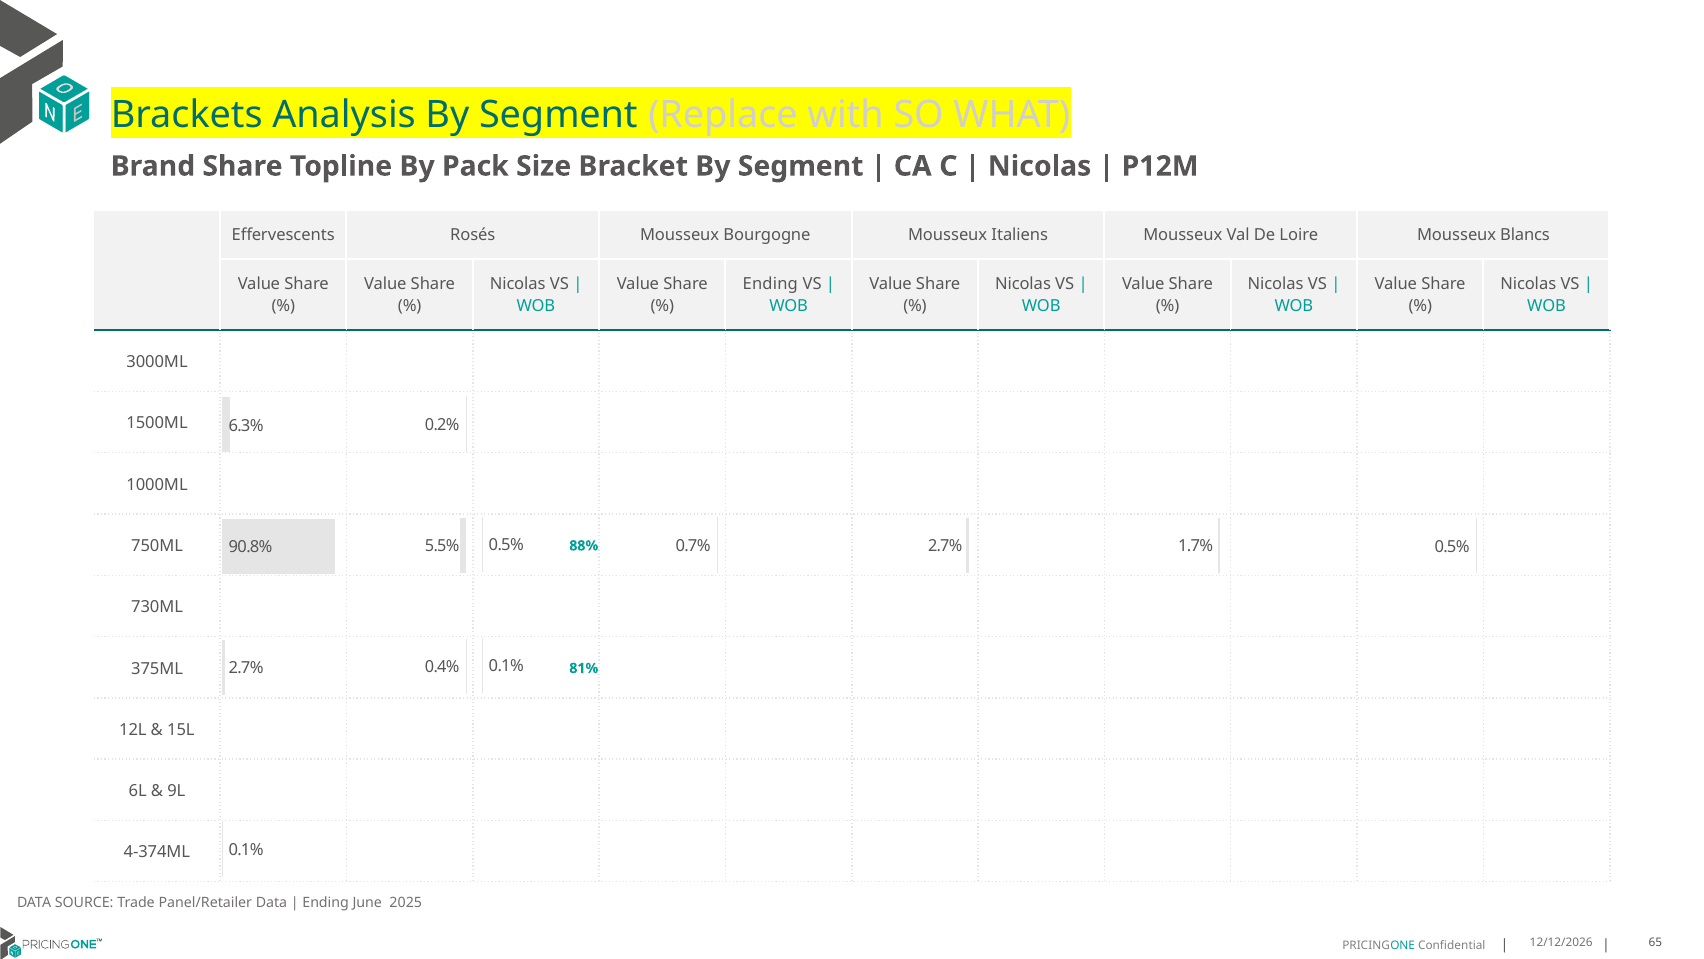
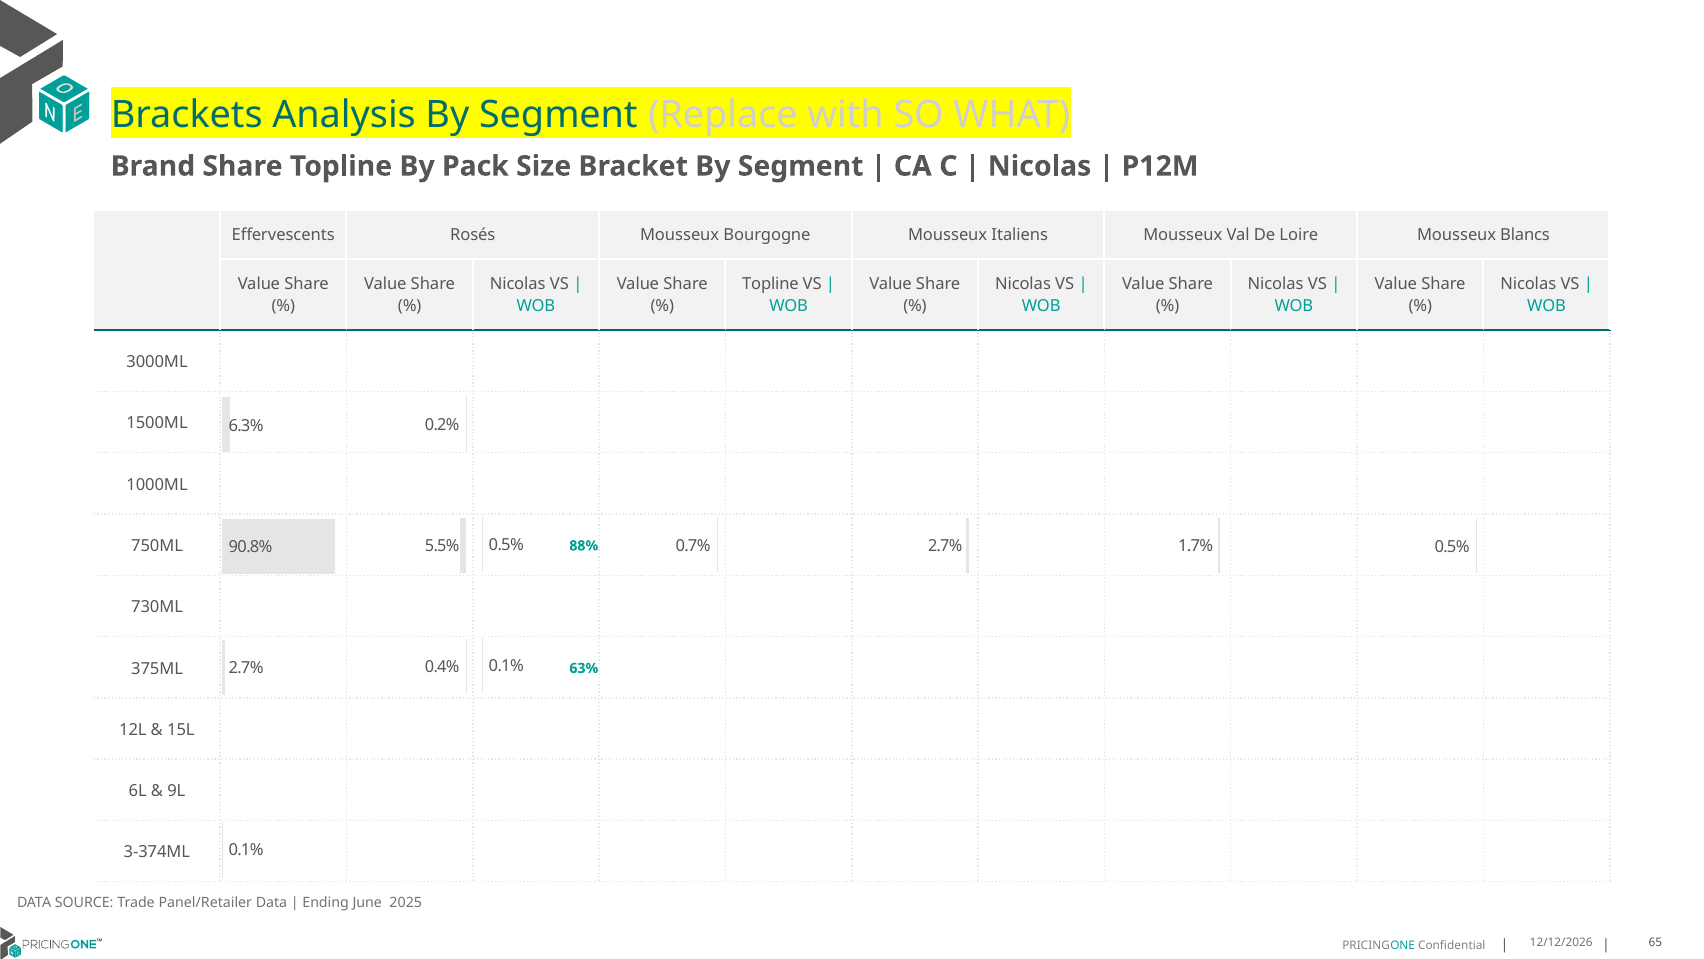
Ending: Ending -> Topline (770, 284)
81%: 81% -> 63% (584, 668)
4-374ML: 4-374ML -> 3-374ML (157, 852)
